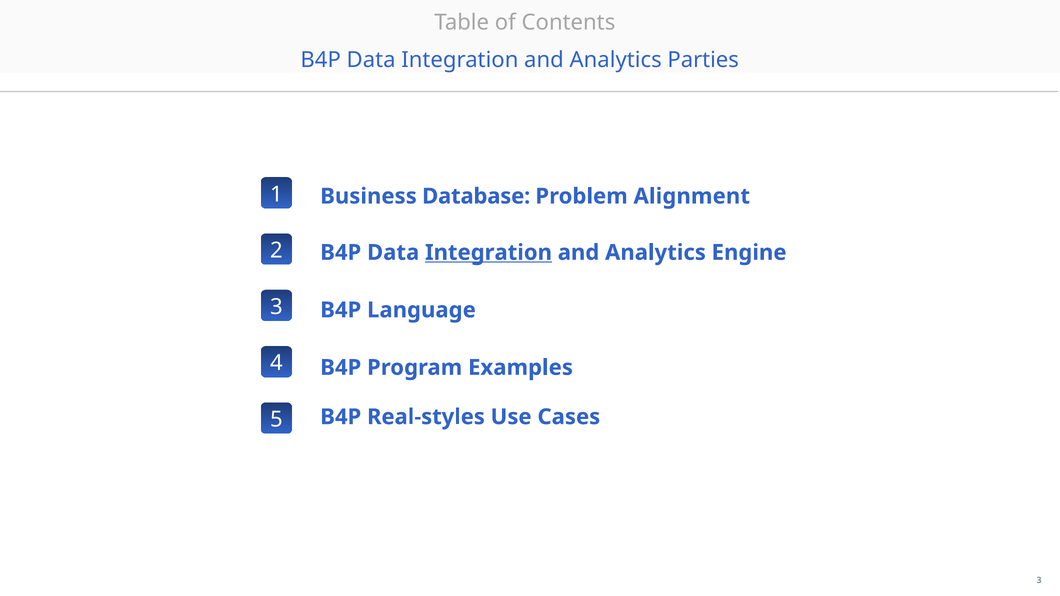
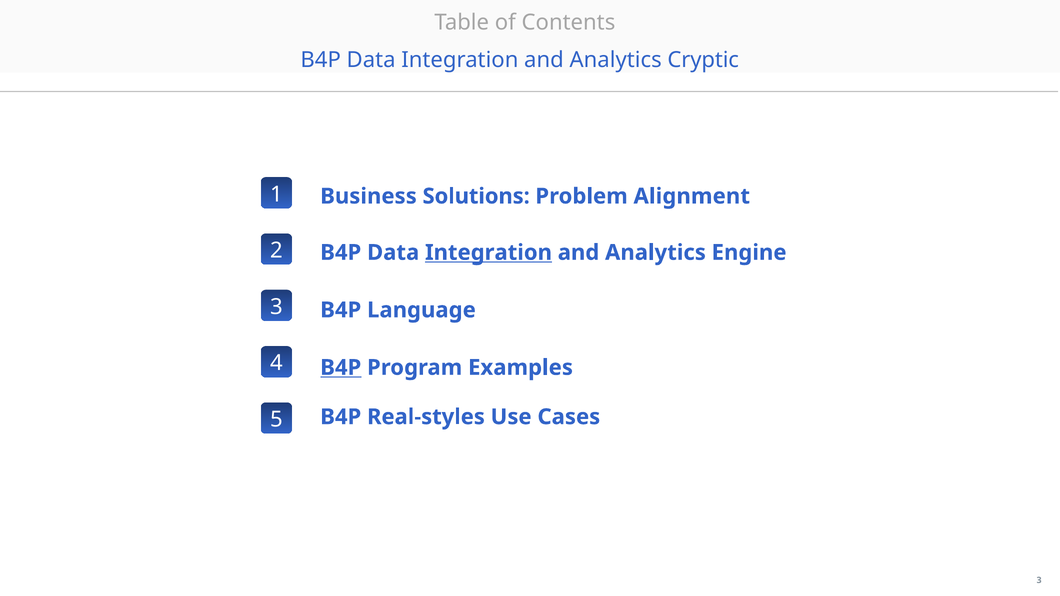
Parties: Parties -> Cryptic (703, 60)
Database: Database -> Solutions (476, 196)
B4P underline: none -> present (341, 368)
